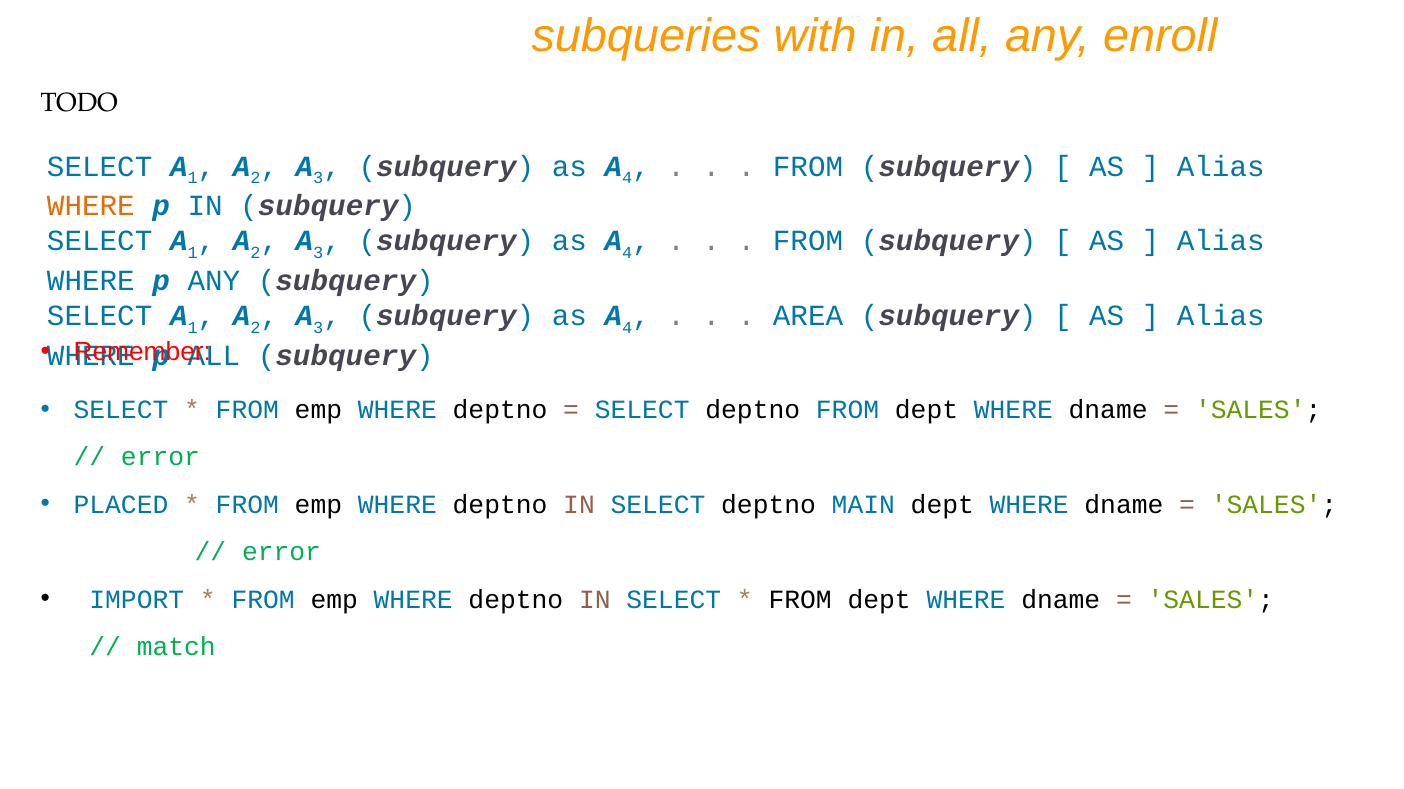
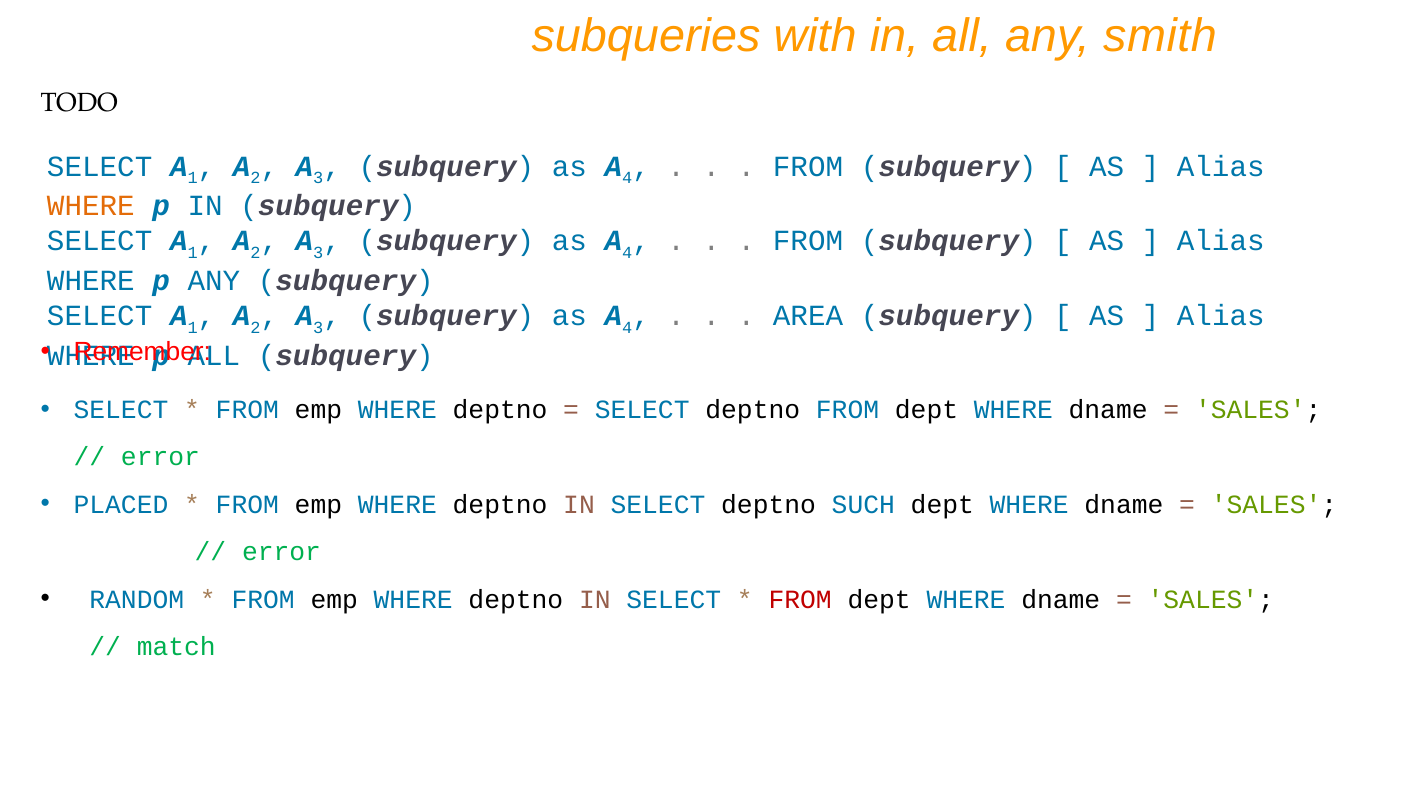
enroll: enroll -> smith (1160, 37)
MAIN: MAIN -> SUCH (863, 505)
IMPORT: IMPORT -> RANDOM (137, 600)
FROM colour: black -> red (800, 600)
